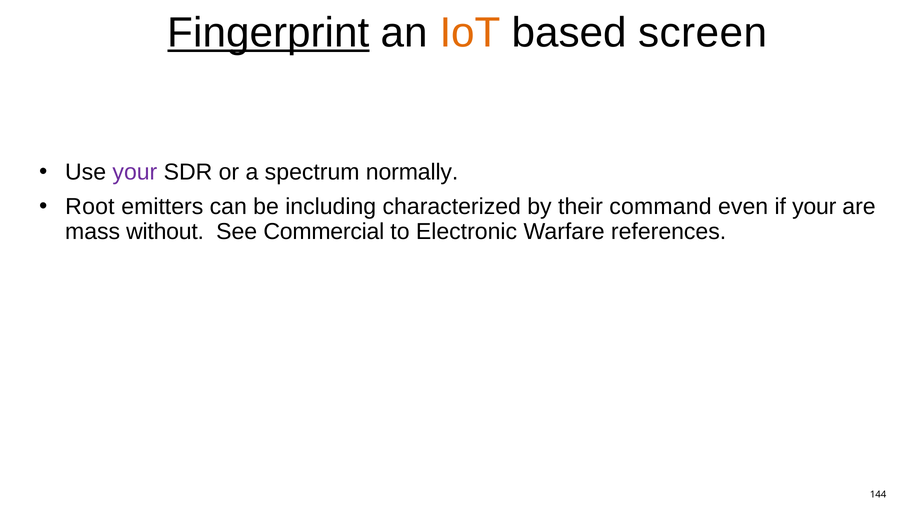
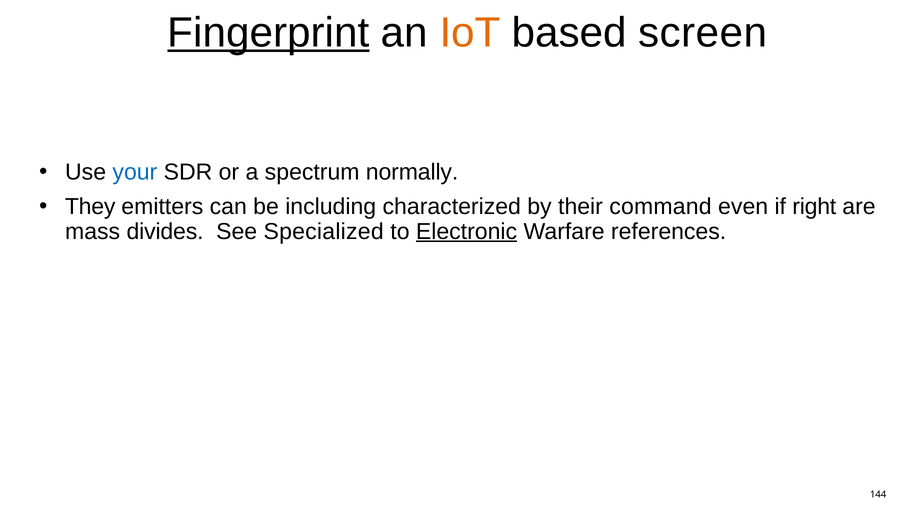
your colour: purple -> blue (135, 172)
Root: Root -> They (90, 206)
if your: your -> right (814, 206)
without: without -> divides (165, 231)
Commercial: Commercial -> Specialized (324, 231)
Electronic underline: none -> present (467, 231)
